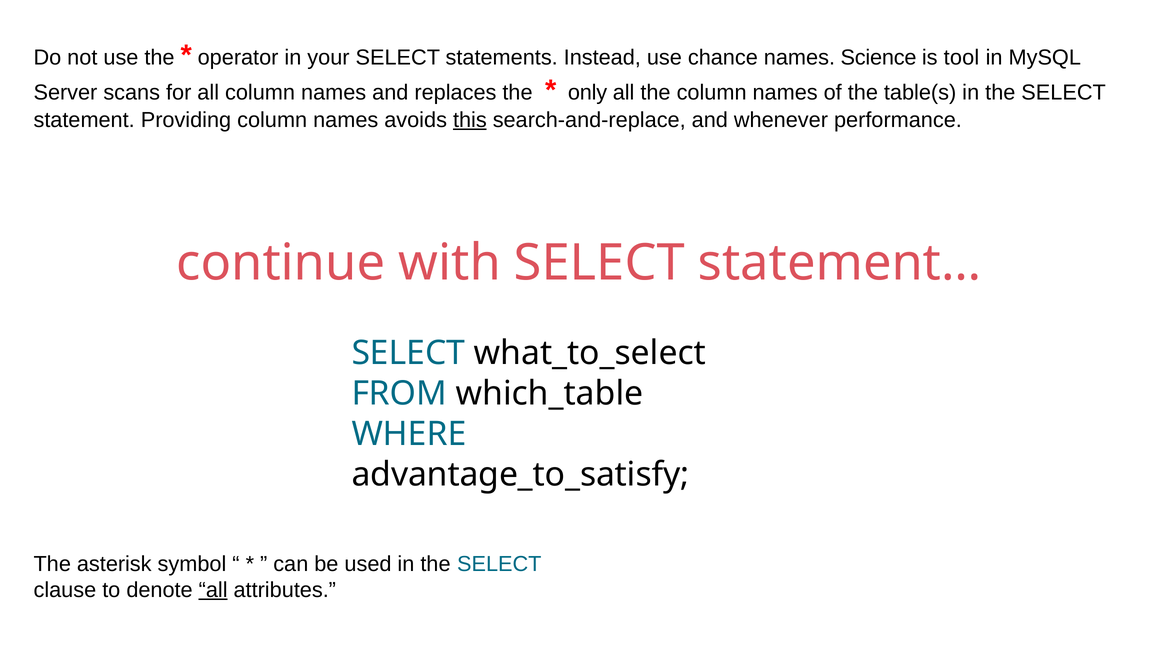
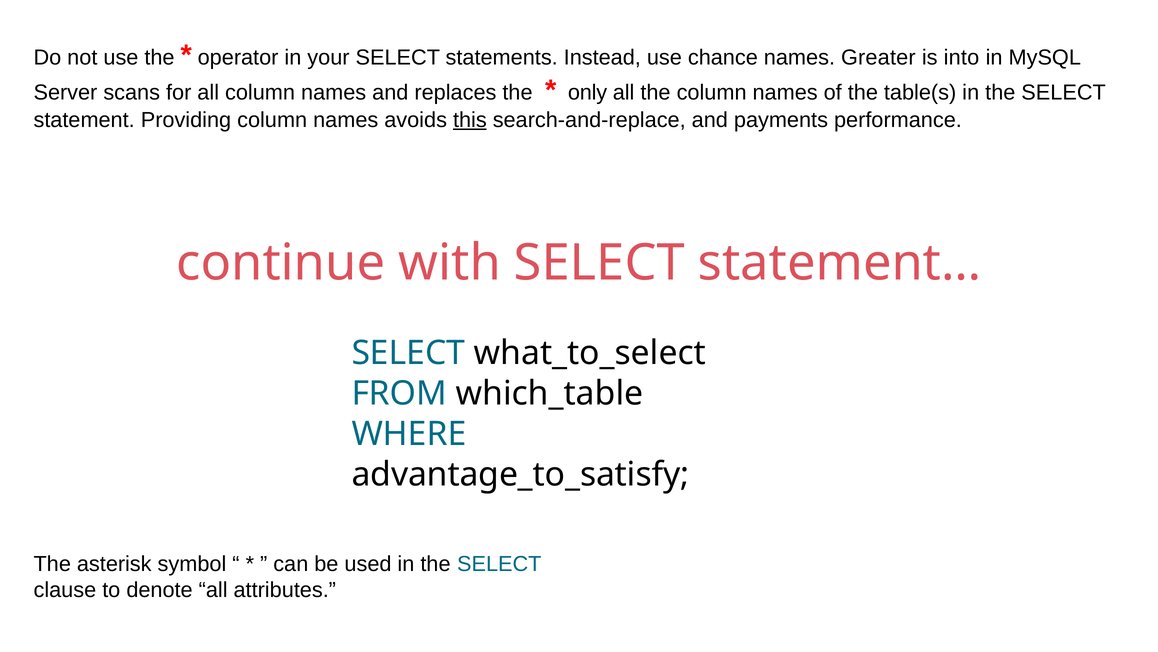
Science: Science -> Greater (878, 58)
tool: tool -> into (961, 58)
whenever: whenever -> payments (781, 120)
all underline: present -> none (213, 589)
